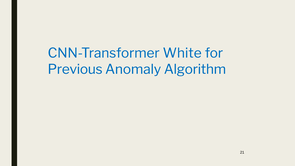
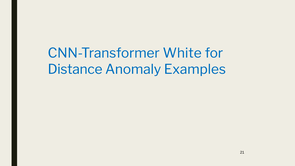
Previous: Previous -> Distance (75, 69)
Algorithm: Algorithm -> Examples (195, 69)
